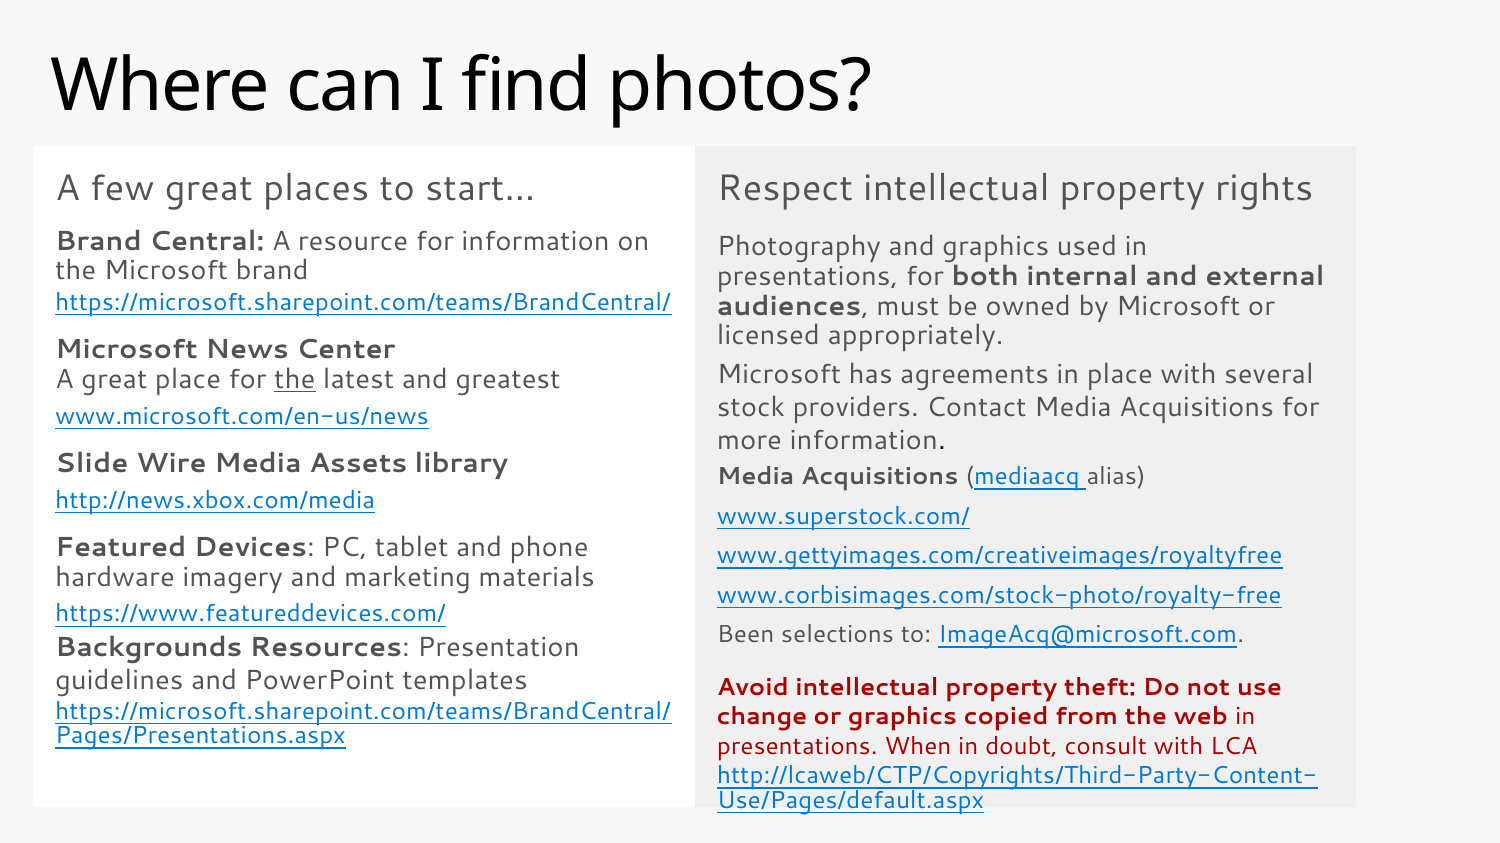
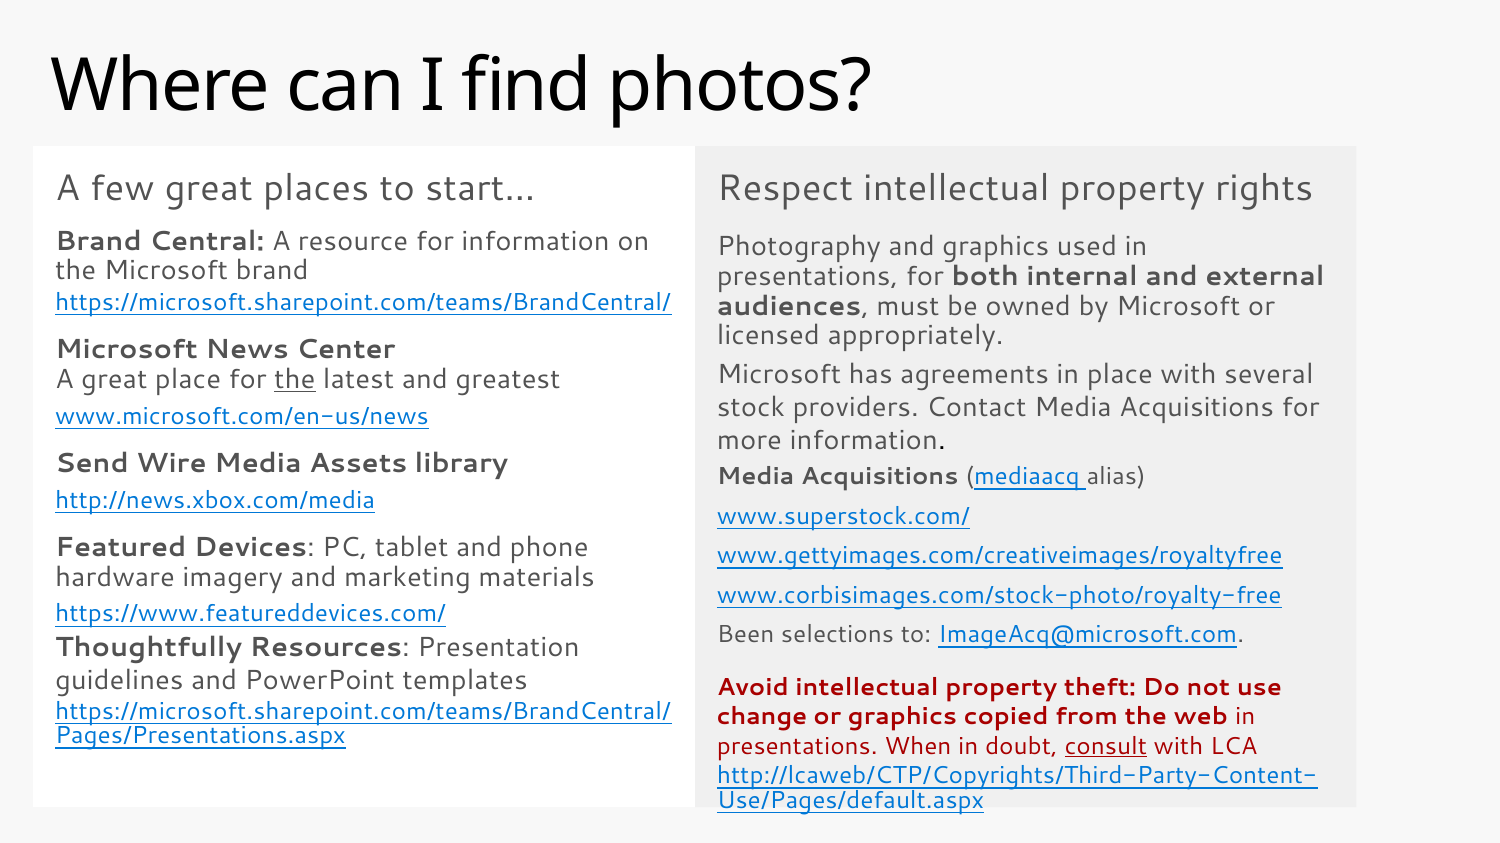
Slide: Slide -> Send (92, 464)
Backgrounds: Backgrounds -> Thoughtfully (149, 648)
consult underline: none -> present (1106, 747)
